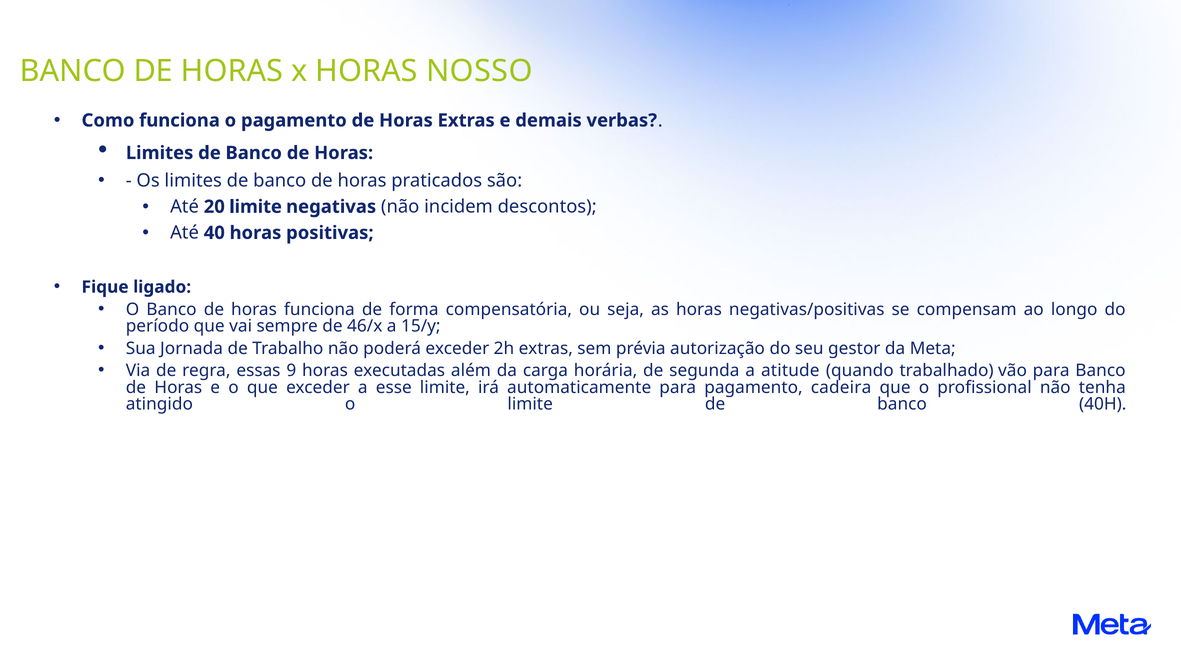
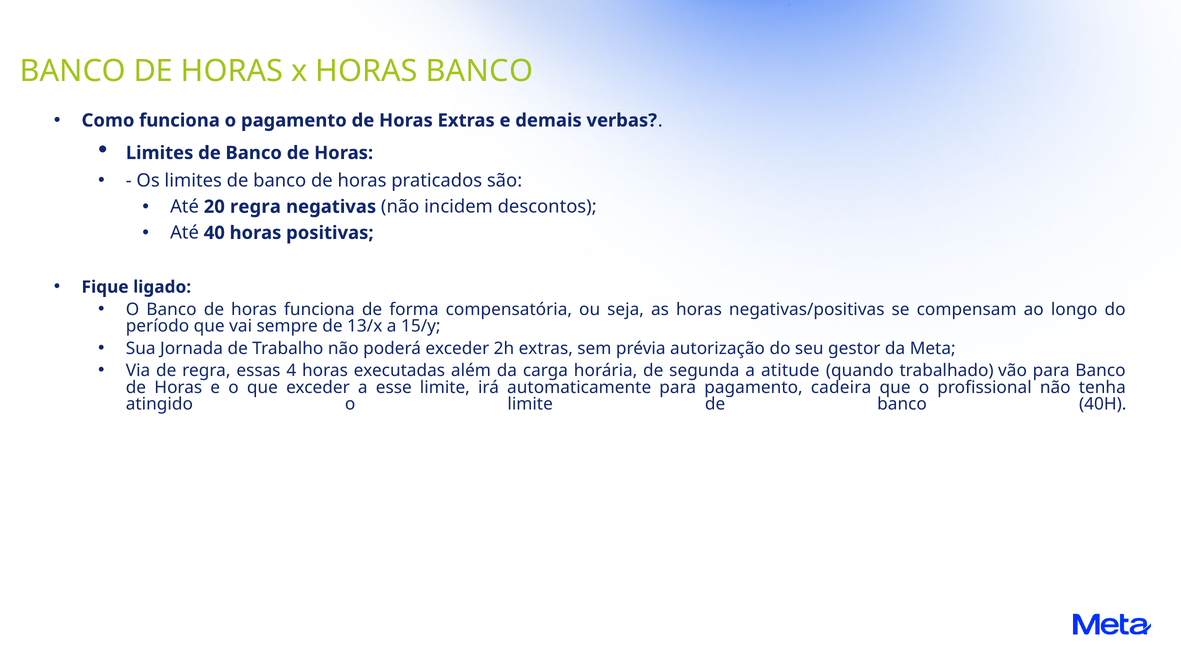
HORAS NOSSO: NOSSO -> BANCO (479, 71)
20 limite: limite -> regra (255, 207)
46/x: 46/x -> 13/x (365, 326)
9: 9 -> 4 (291, 370)
